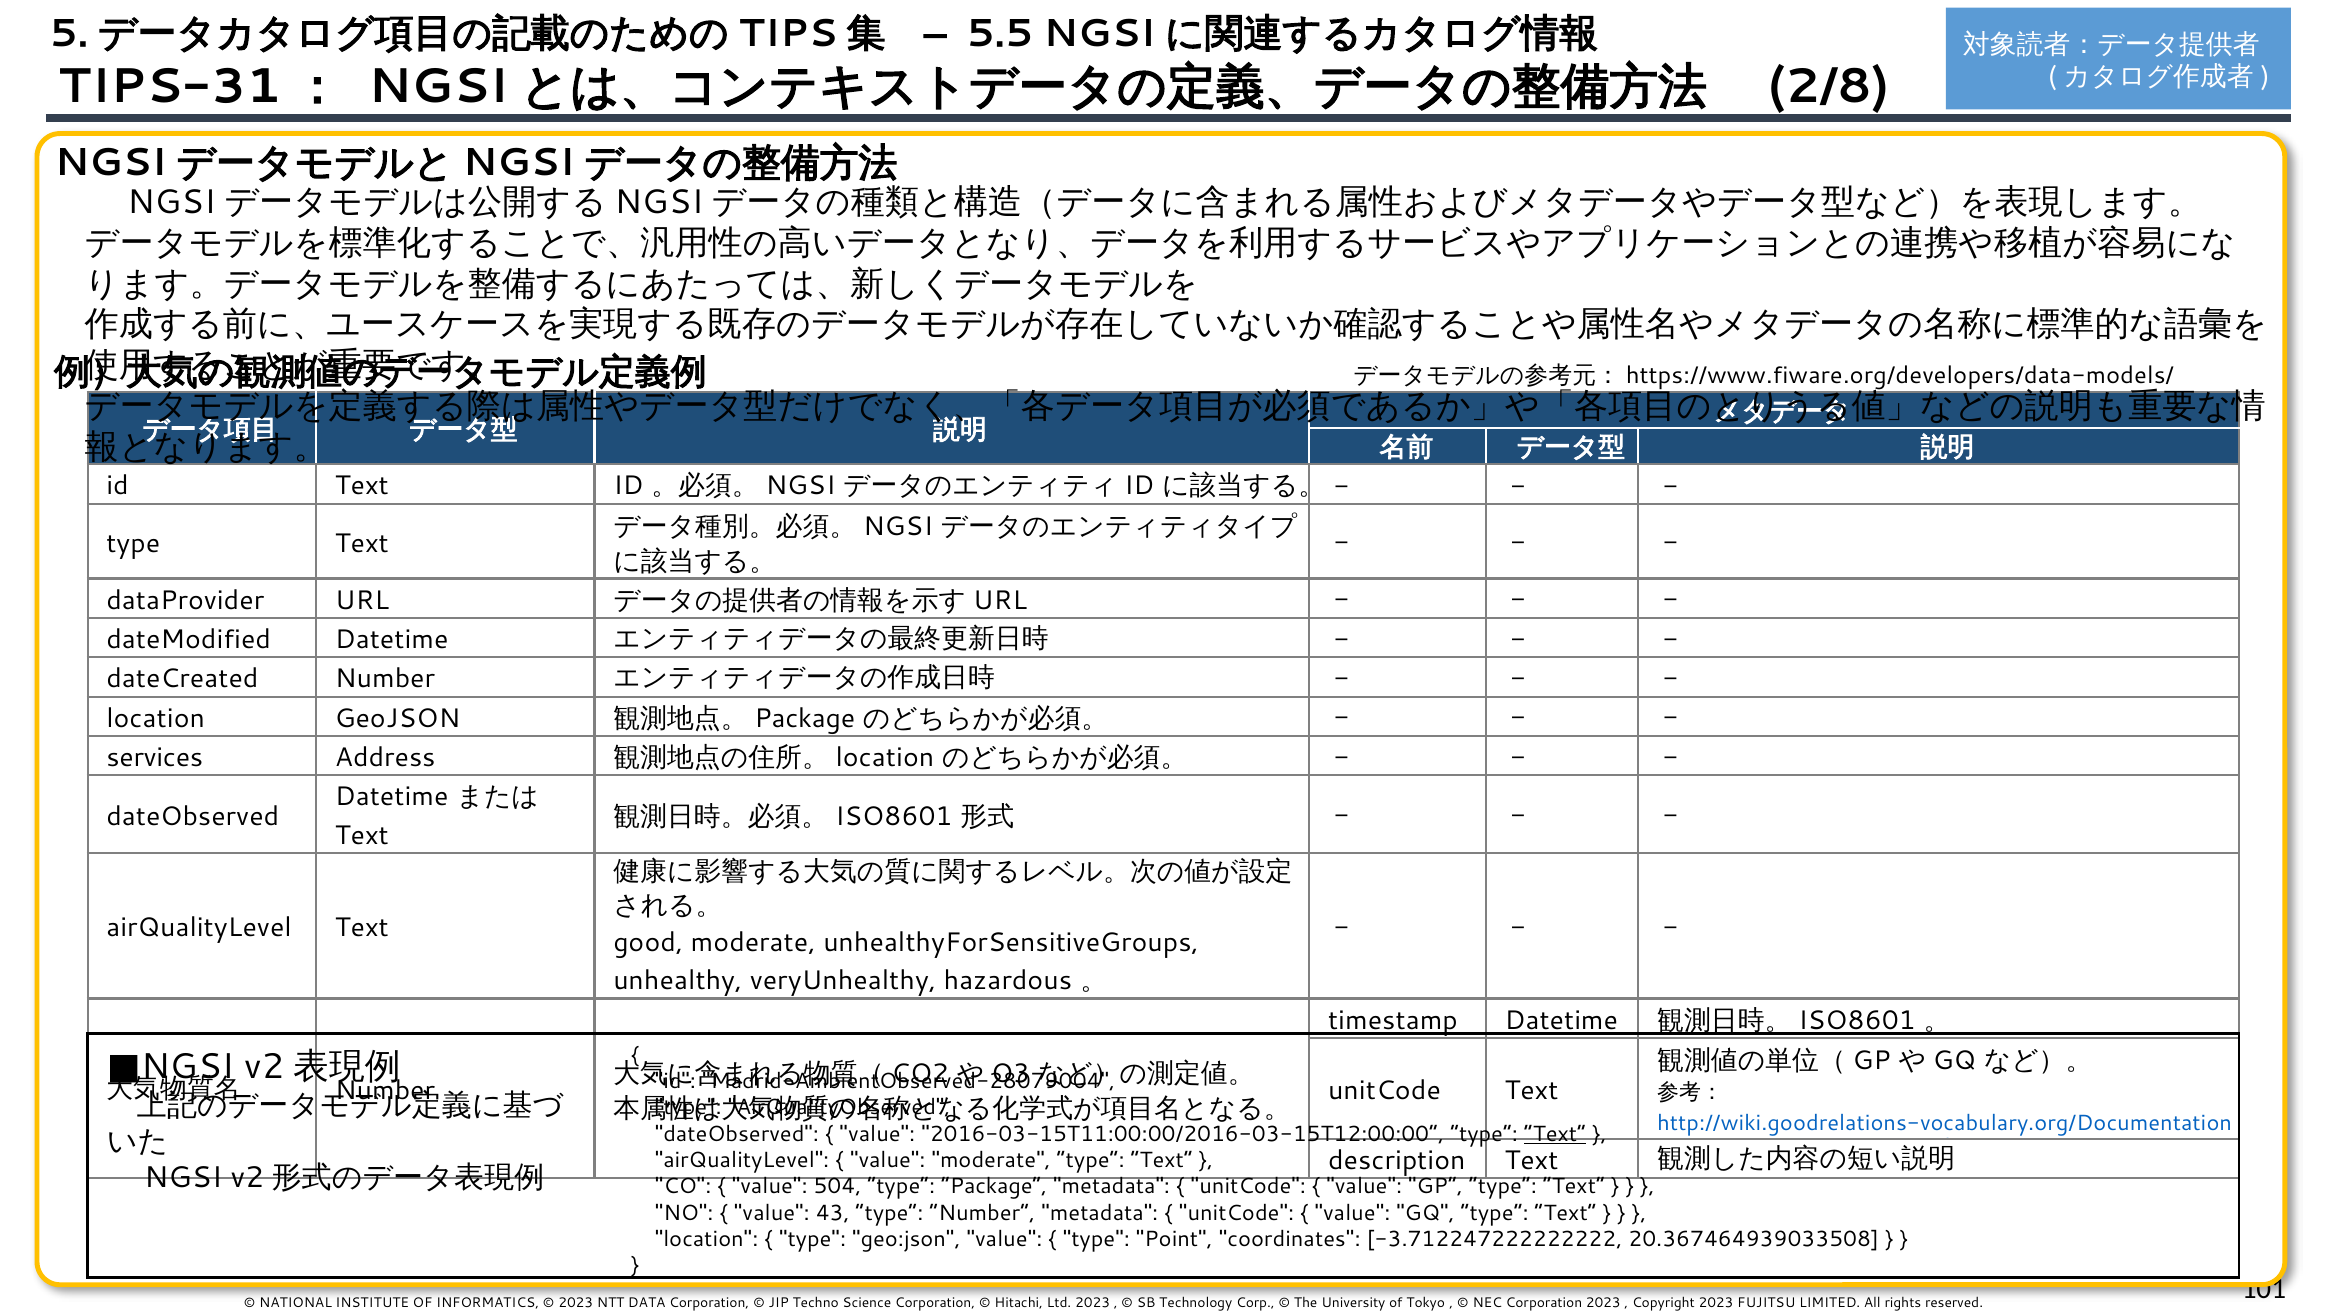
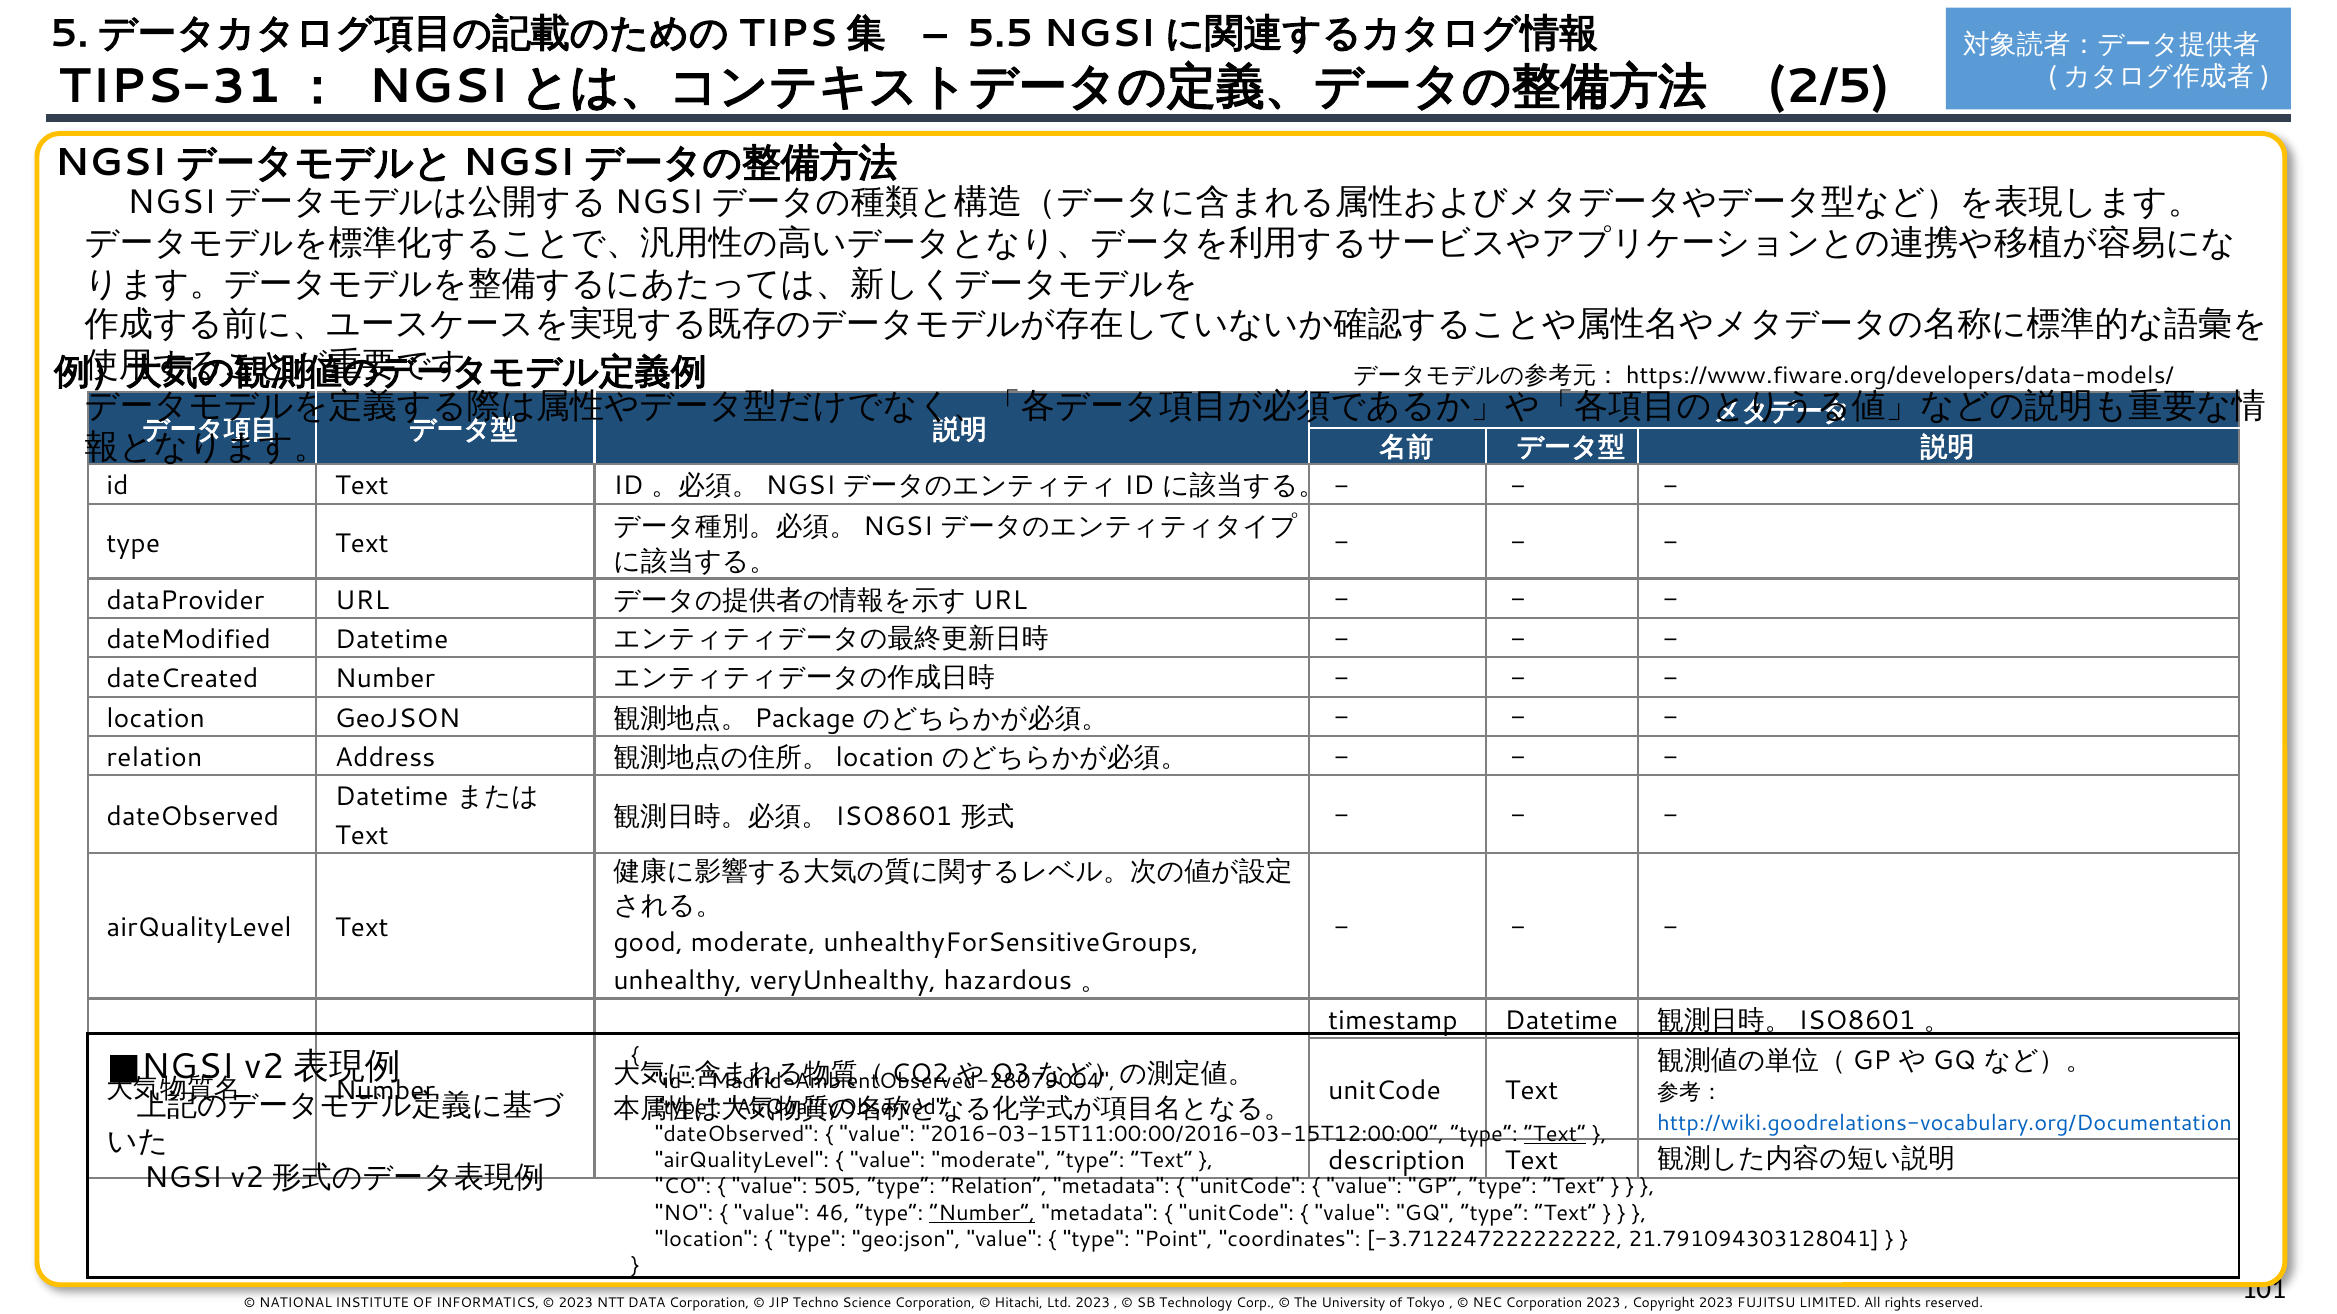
2/8: 2/8 -> 2/5 (1829, 87)
services: services -> relation (155, 758)
504: 504 -> 505 (837, 1187)
type Package: Package -> Relation (994, 1187)
43: 43 -> 46 (833, 1214)
Number underline: none -> present (982, 1214)
20.367464939033508: 20.367464939033508 -> 21.791094303128041 (1754, 1240)
